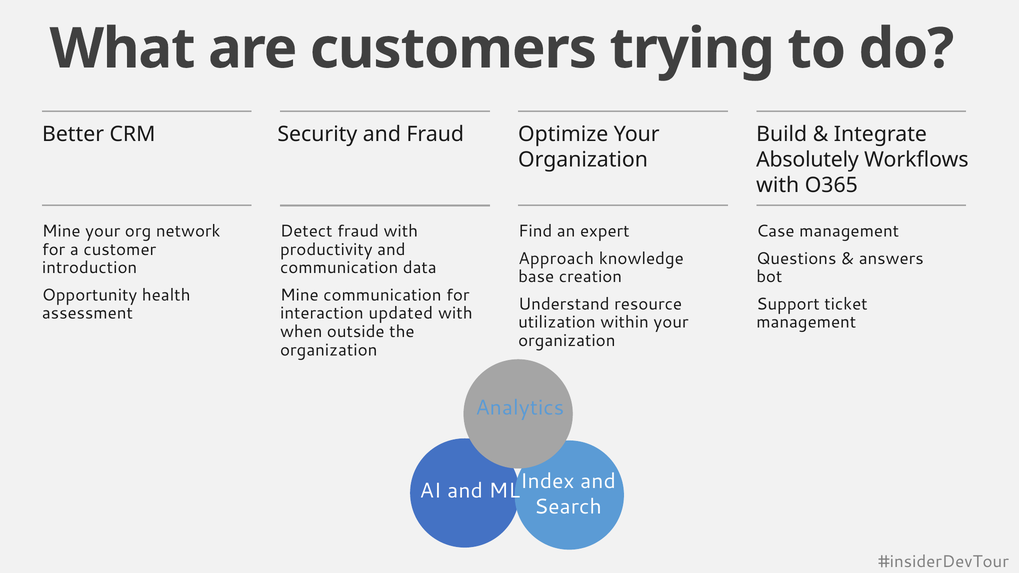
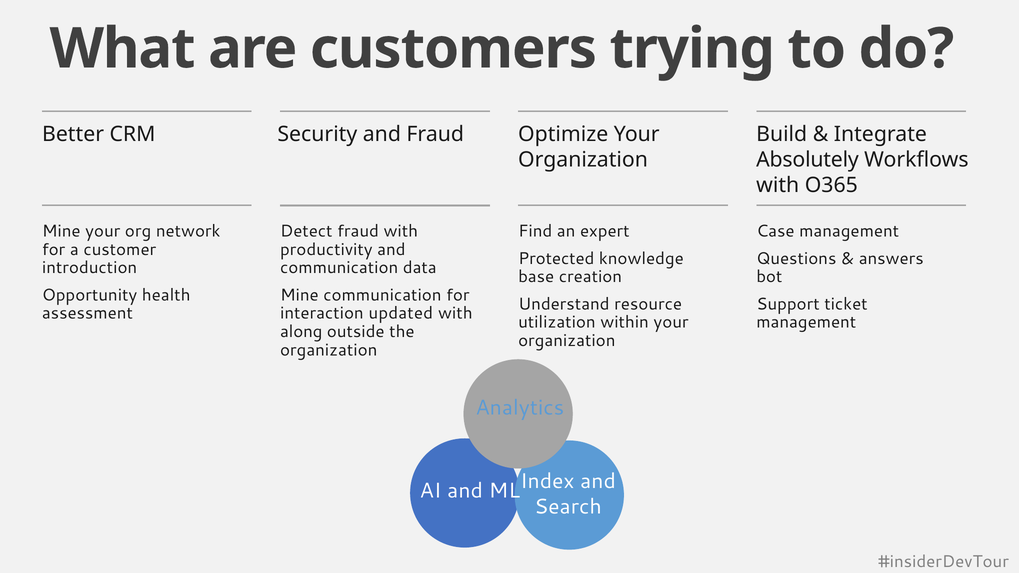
Approach: Approach -> Protected (556, 259)
when: when -> along (301, 332)
